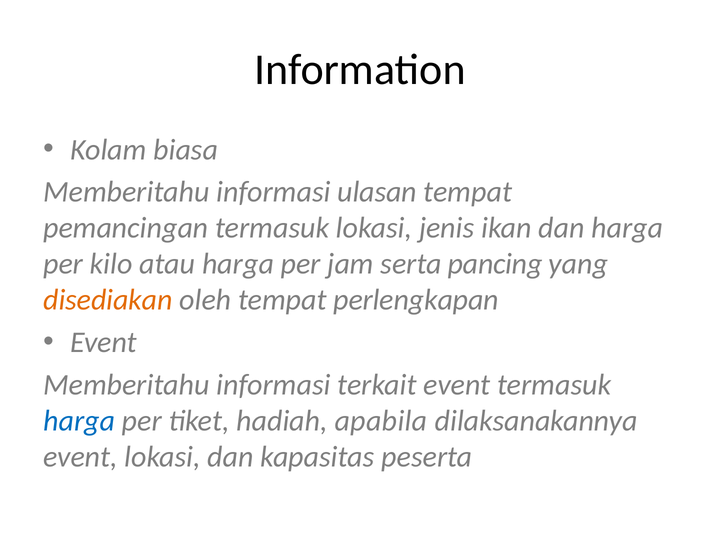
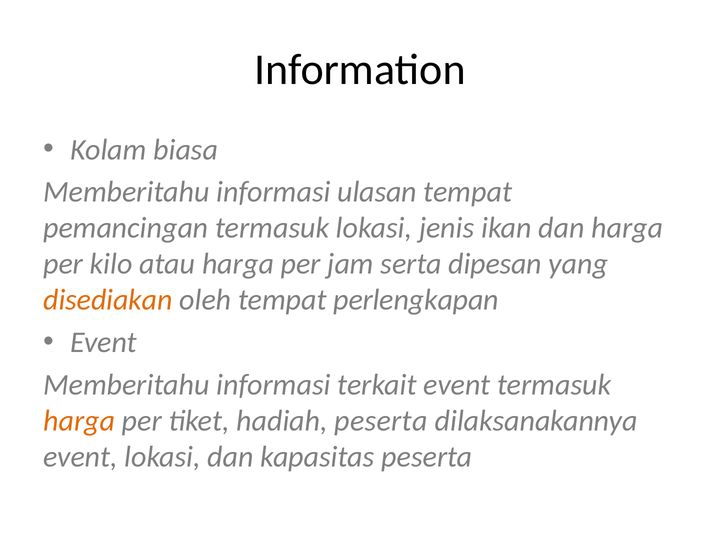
pancing: pancing -> dipesan (495, 264)
harga colour: blue -> orange (79, 421)
hadiah apabila: apabila -> peserta (381, 421)
